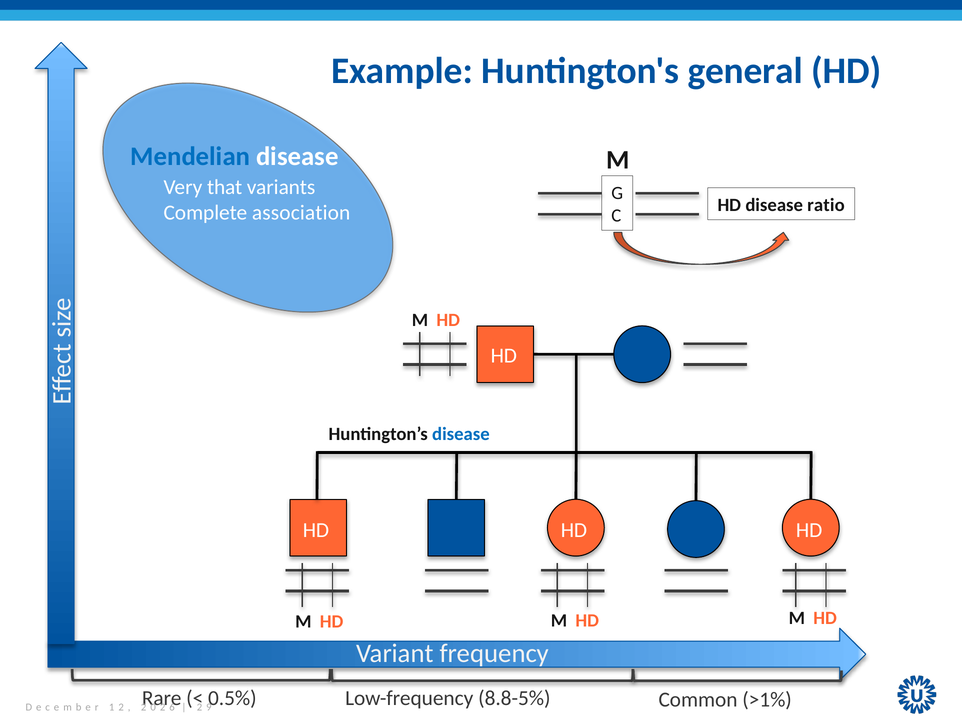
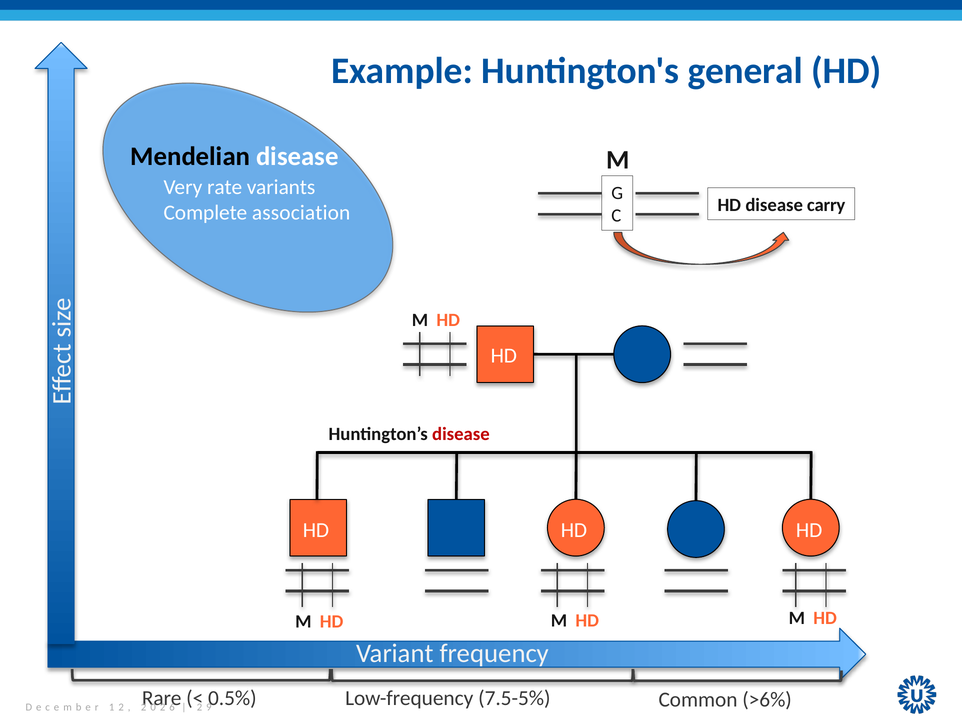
Mendelian colour: blue -> black (190, 156)
that: that -> rate (225, 187)
ratio: ratio -> carry (826, 205)
disease colour: blue -> red (461, 434)
8.8-5%: 8.8-5% -> 7.5-5% (514, 699)
>1%: >1% -> >6% (767, 700)
